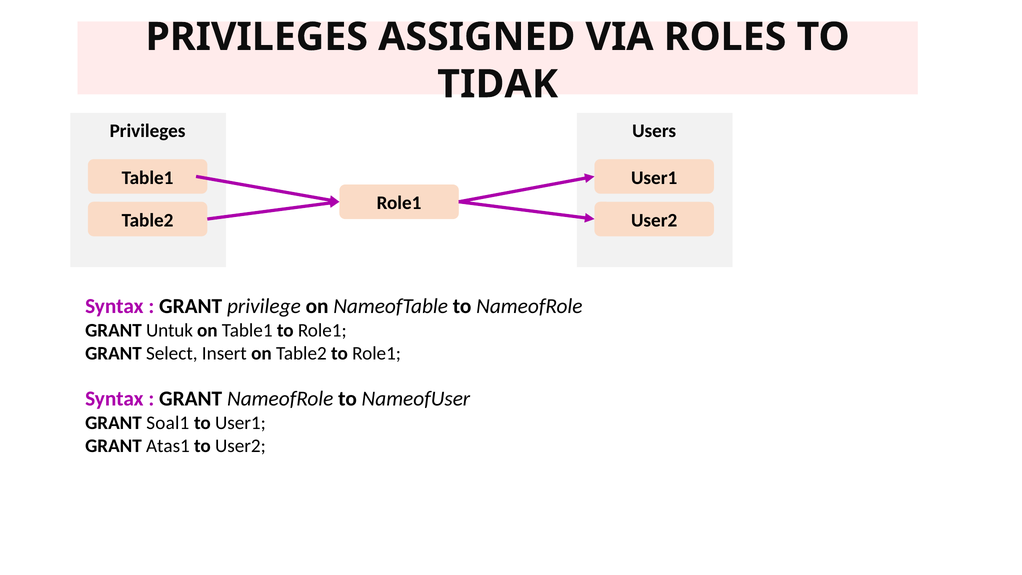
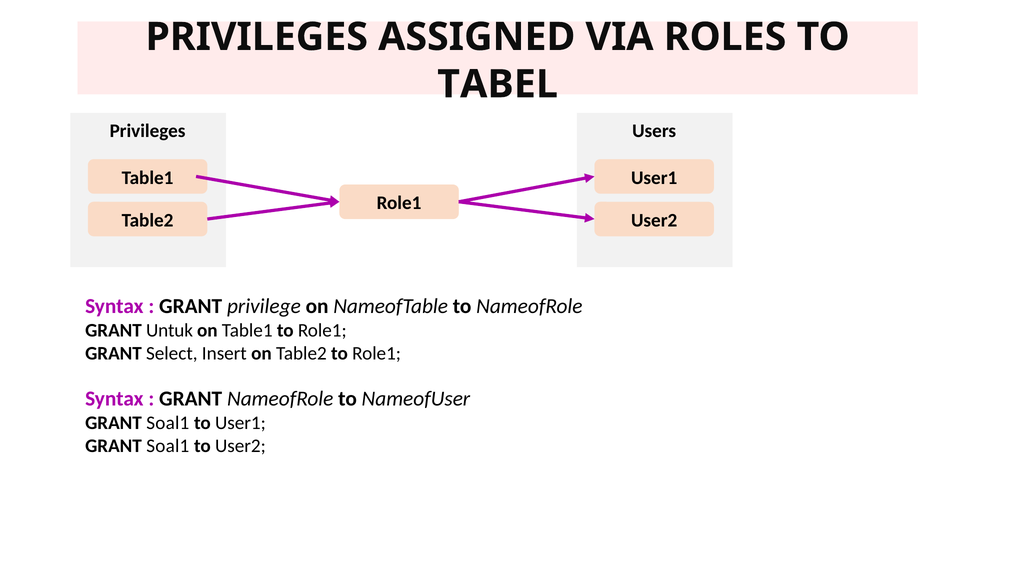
TIDAK: TIDAK -> TABEL (498, 84)
Atas1: Atas1 -> Soal1 (168, 446)
